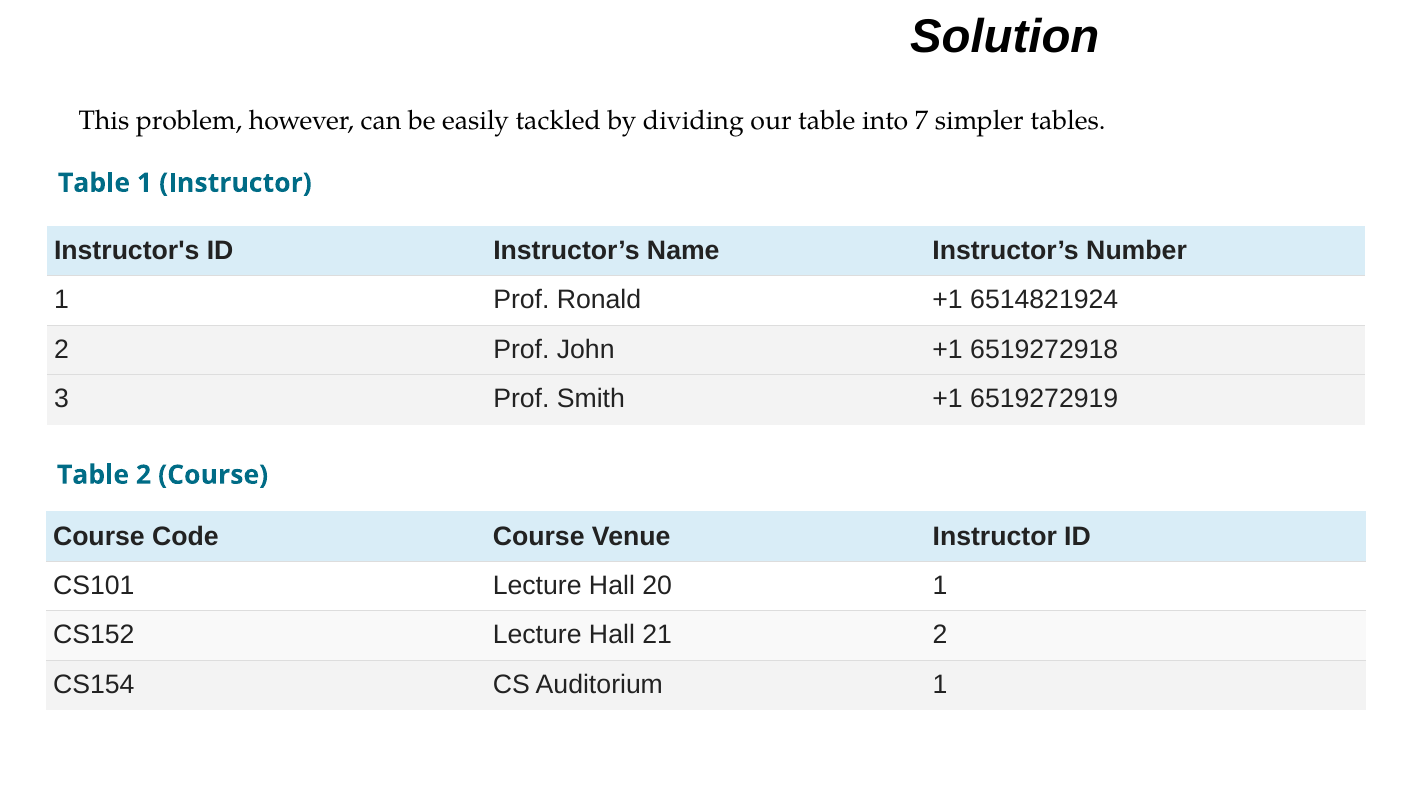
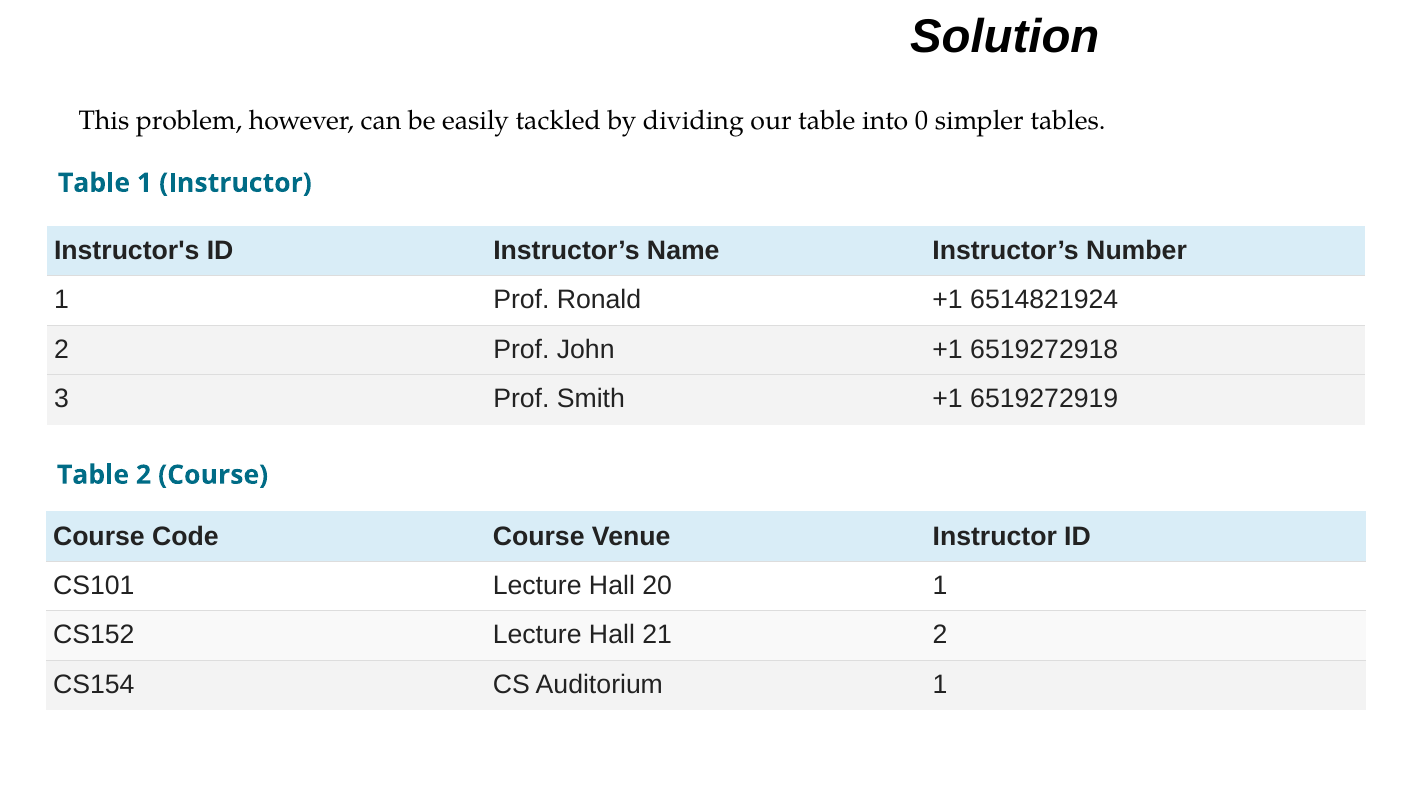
7: 7 -> 0 (922, 121)
